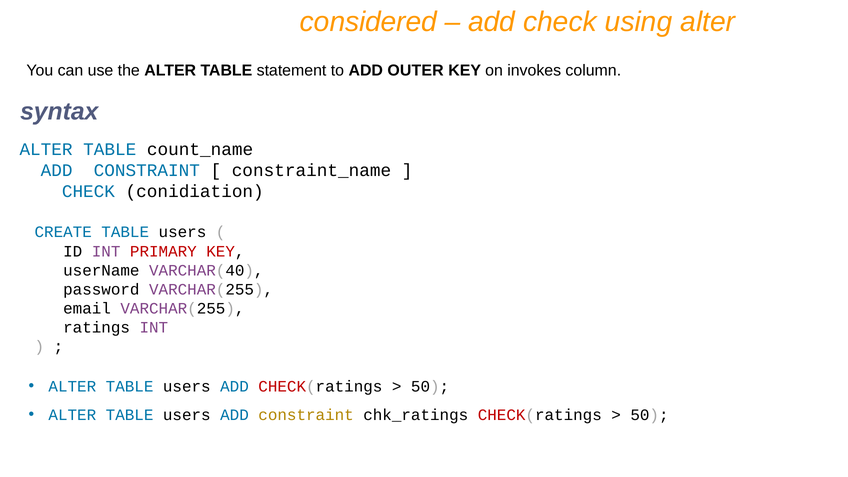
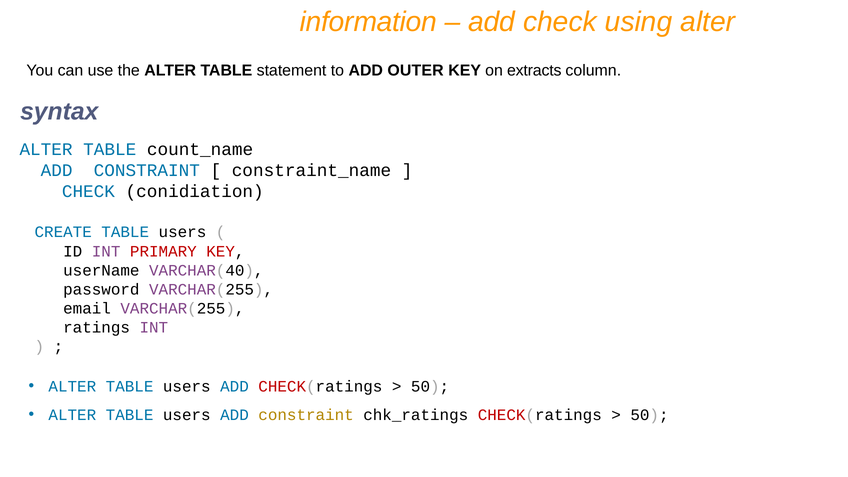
considered: considered -> information (368, 22)
invokes: invokes -> extracts (534, 71)
